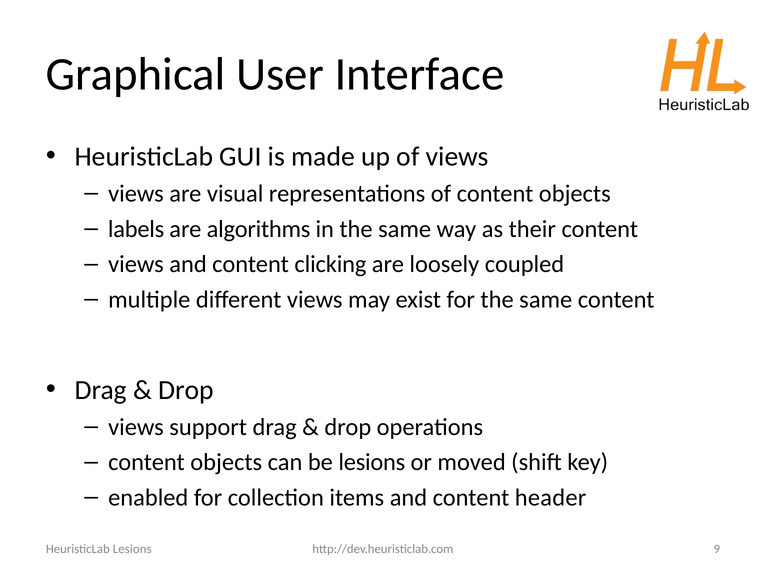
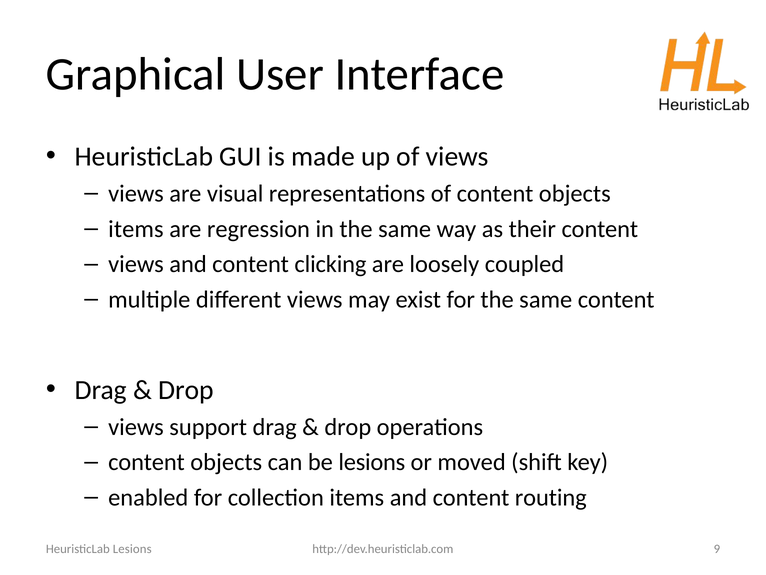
labels: labels -> items (136, 229)
algorithms: algorithms -> regression (258, 229)
header: header -> routing (551, 497)
